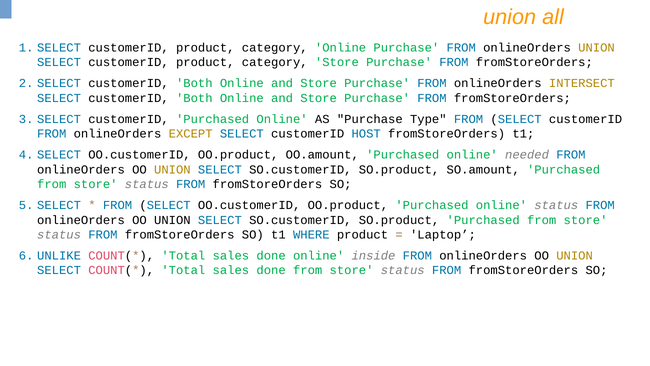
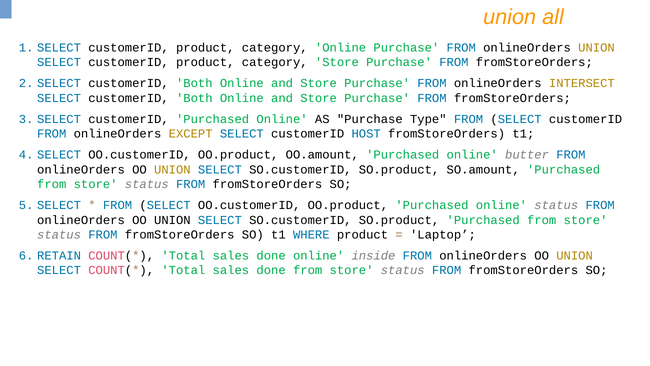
needed: needed -> butter (527, 155)
UNLIKE: UNLIKE -> RETAIN (59, 256)
